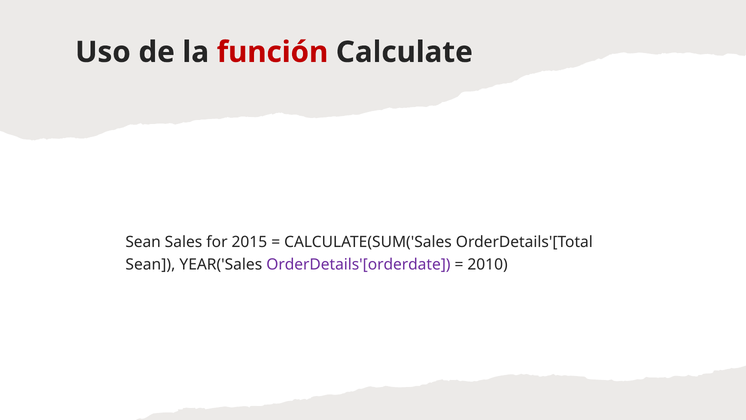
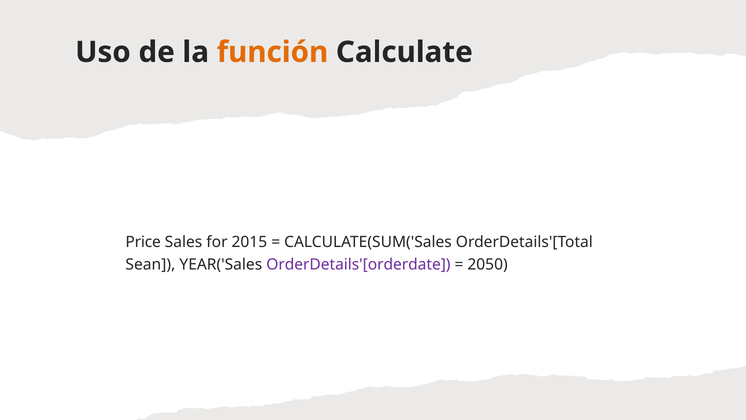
función colour: red -> orange (272, 52)
Sean: Sean -> Price (143, 242)
2010: 2010 -> 2050 (488, 265)
